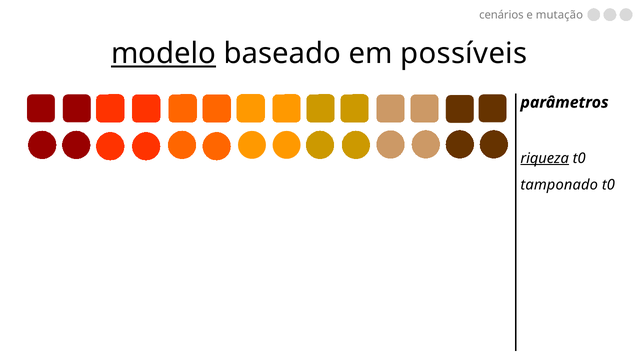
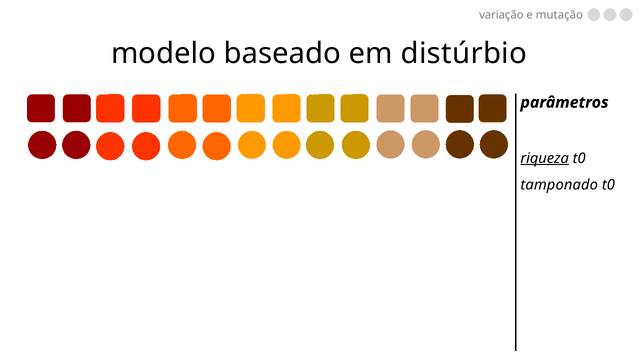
cenários: cenários -> variação (501, 15)
modelo underline: present -> none (164, 54)
possíveis: possíveis -> distúrbio (464, 54)
